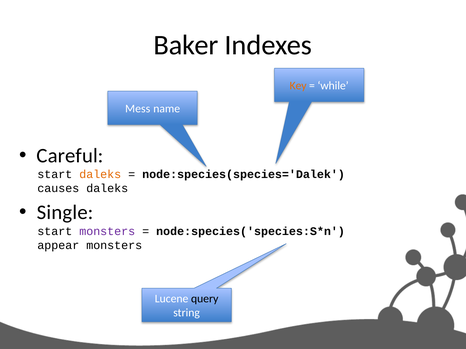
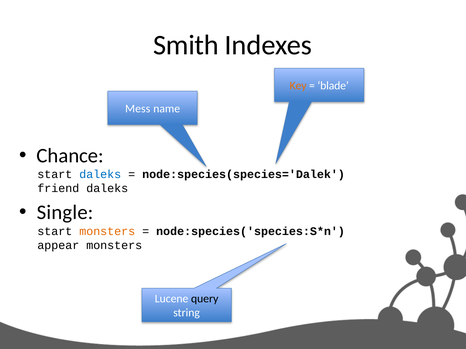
Baker: Baker -> Smith (186, 45)
while: while -> blade (333, 86)
Careful: Careful -> Chance (70, 156)
daleks colour: orange -> blue (100, 175)
causes: causes -> friend (58, 189)
monsters colour: purple -> orange (107, 232)
